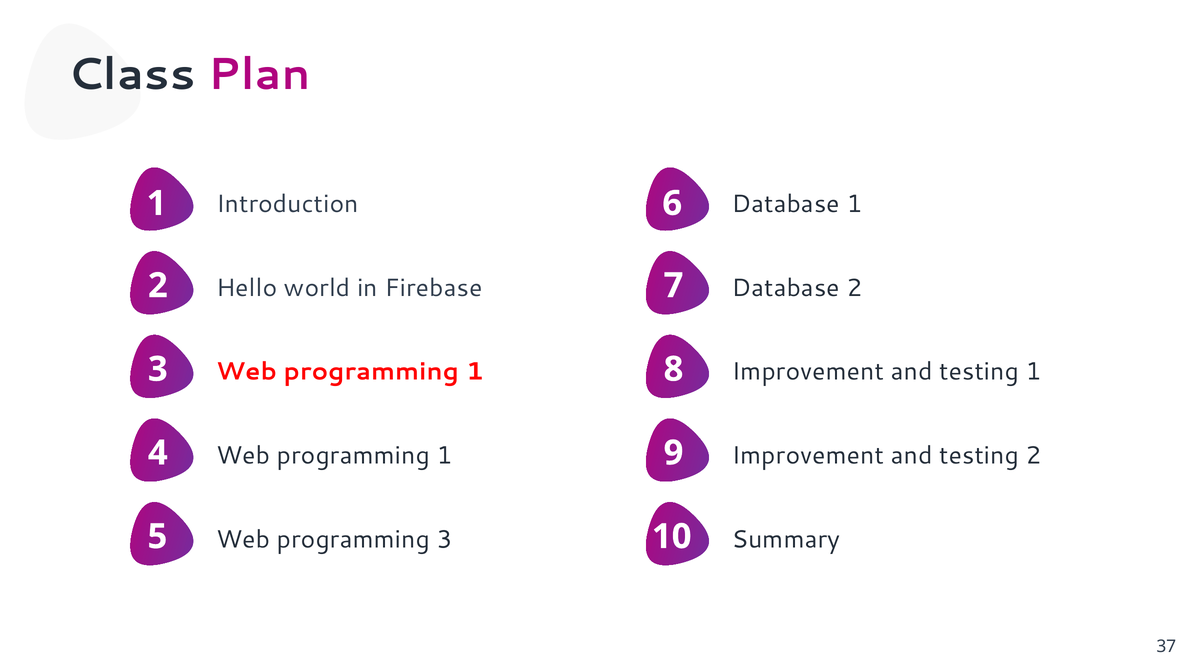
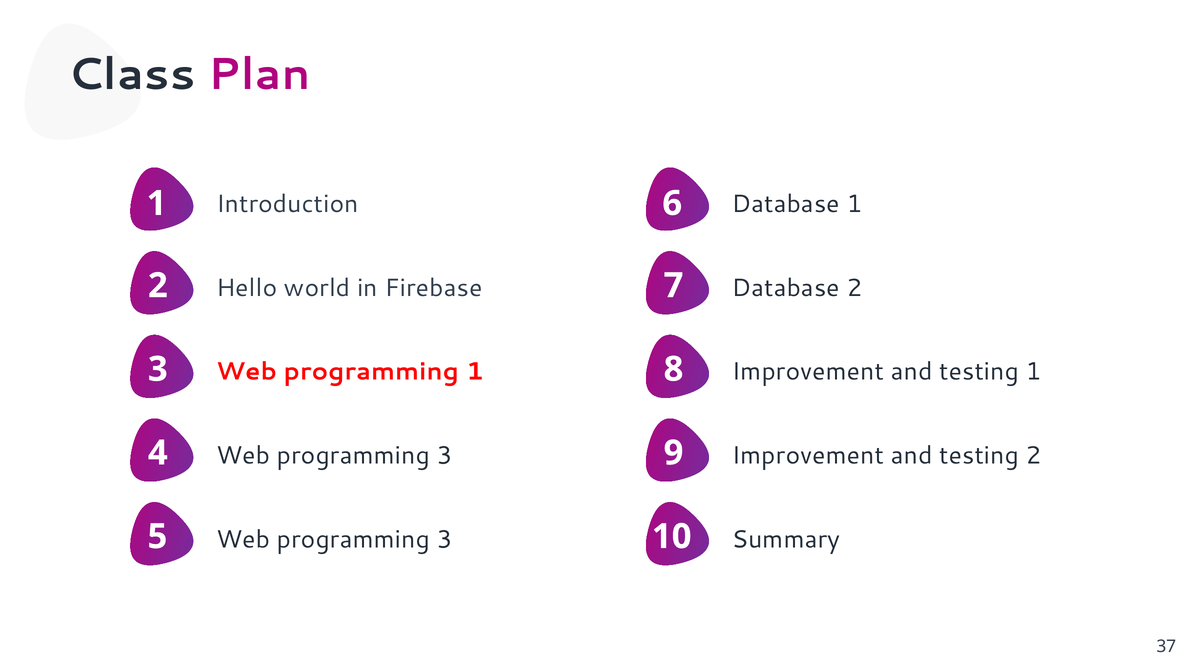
1: 1 -> 3 (445, 455)
